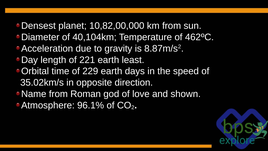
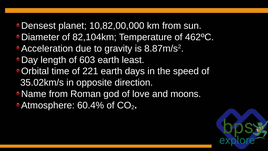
40,104km: 40,104km -> 82,104km (95, 37)
221: 221 -> 603 (87, 60)
229: 229 -> 221 (90, 71)
shown: shown -> moons (186, 94)
96.1%: 96.1% -> 60.4% (91, 105)
